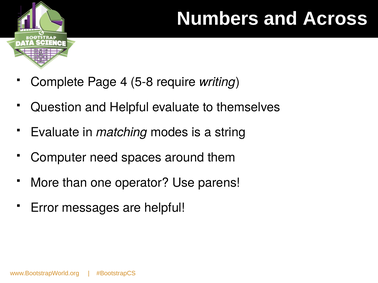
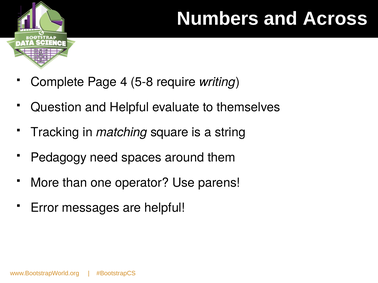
Evaluate: Evaluate -> Tracking (55, 133)
modes: modes -> square (169, 133)
Computer: Computer -> Pedagogy (59, 158)
